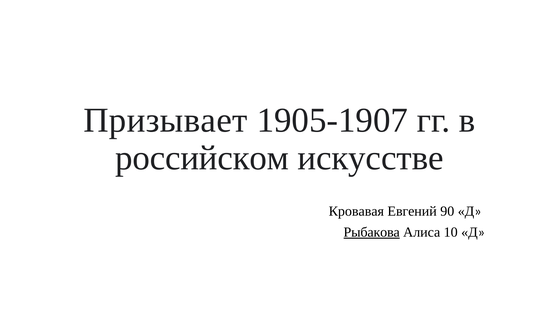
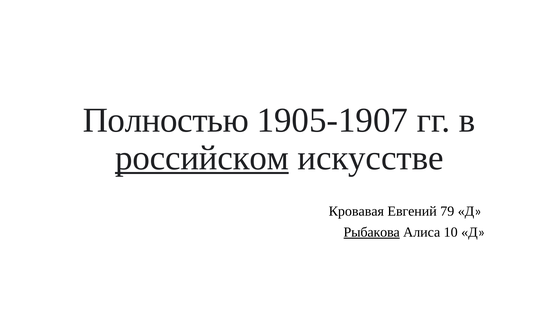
Призывает: Призывает -> Полностью (166, 120)
российском underline: none -> present (202, 158)
90: 90 -> 79 (447, 212)
